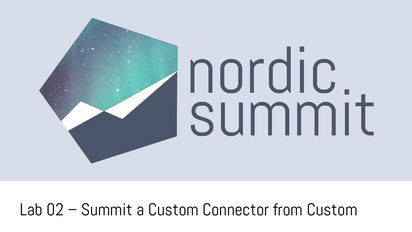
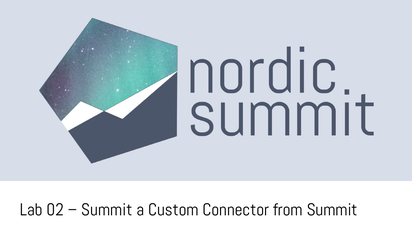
from Custom: Custom -> Summit (332, 210)
